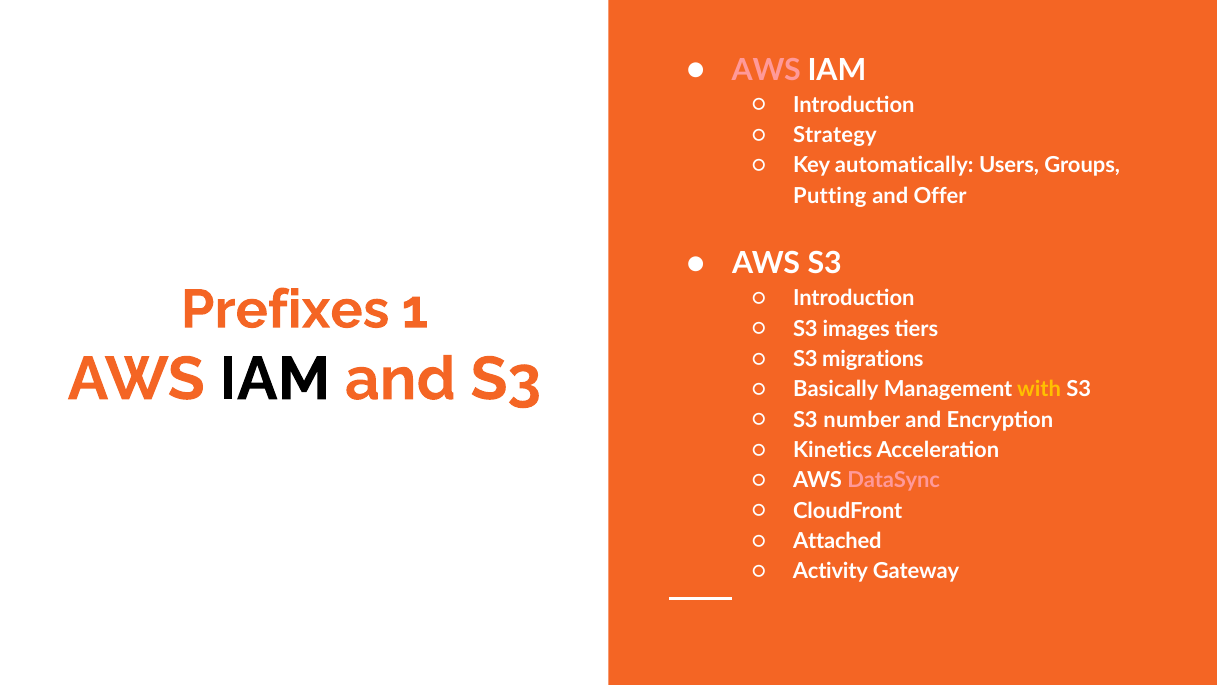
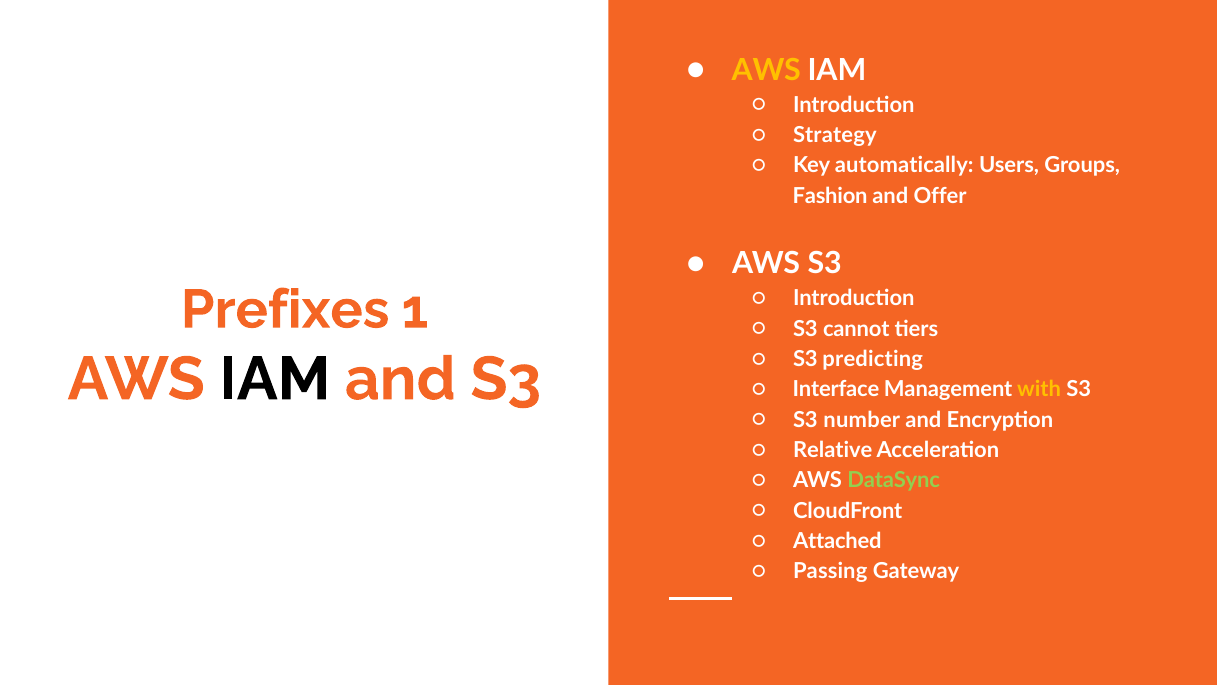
AWS colour: pink -> yellow (766, 70)
Putting: Putting -> Fashion (830, 196)
images: images -> cannot (856, 329)
migrations: migrations -> predicting (873, 359)
Basically: Basically -> Interface (836, 389)
Kinetics: Kinetics -> Relative (833, 450)
DataSync colour: pink -> light green (894, 480)
Activity: Activity -> Passing (830, 571)
